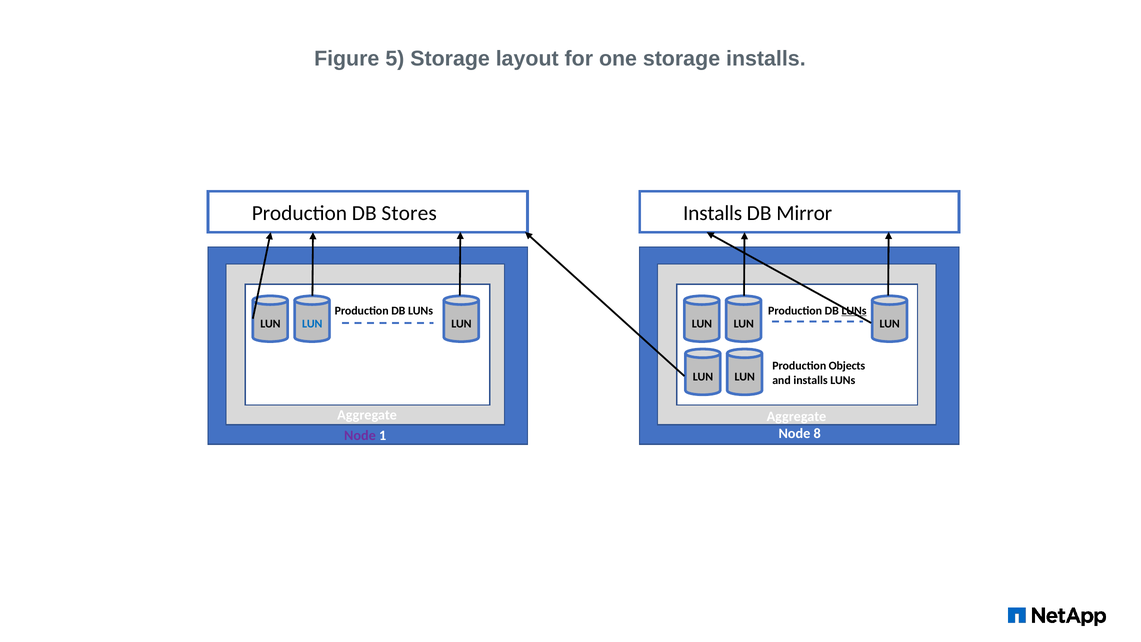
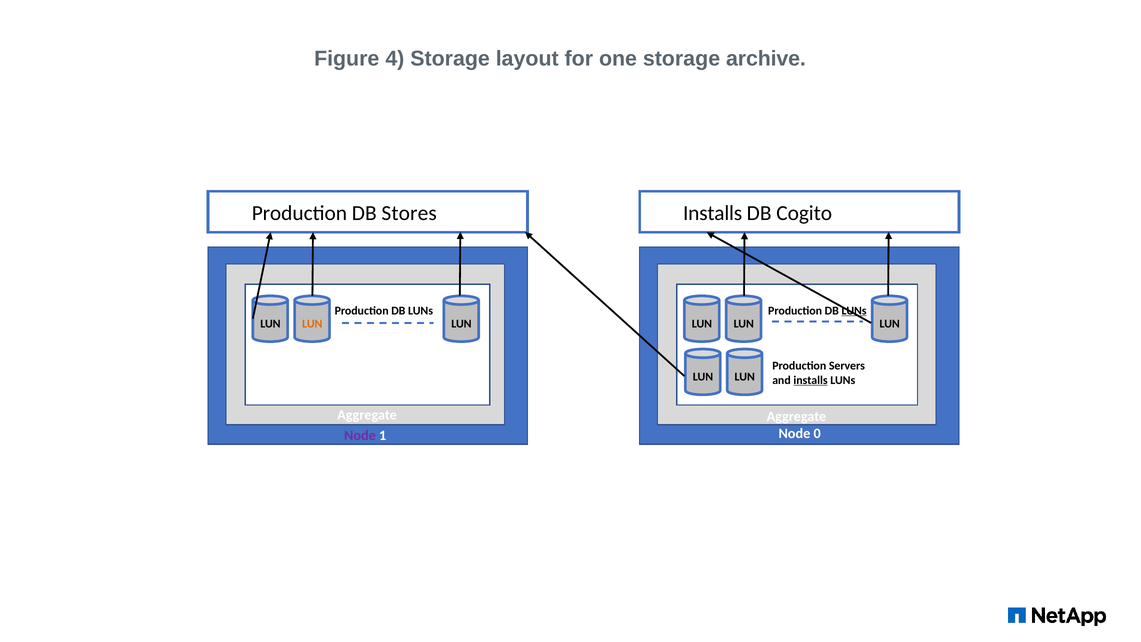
5: 5 -> 4 (395, 59)
storage installs: installs -> archive (766, 59)
Mirror: Mirror -> Cogito (804, 213)
LUN colour: blue -> orange (312, 324)
Objects: Objects -> Servers (847, 366)
installs underline: none -> present (811, 380)
8: 8 -> 0 (817, 433)
